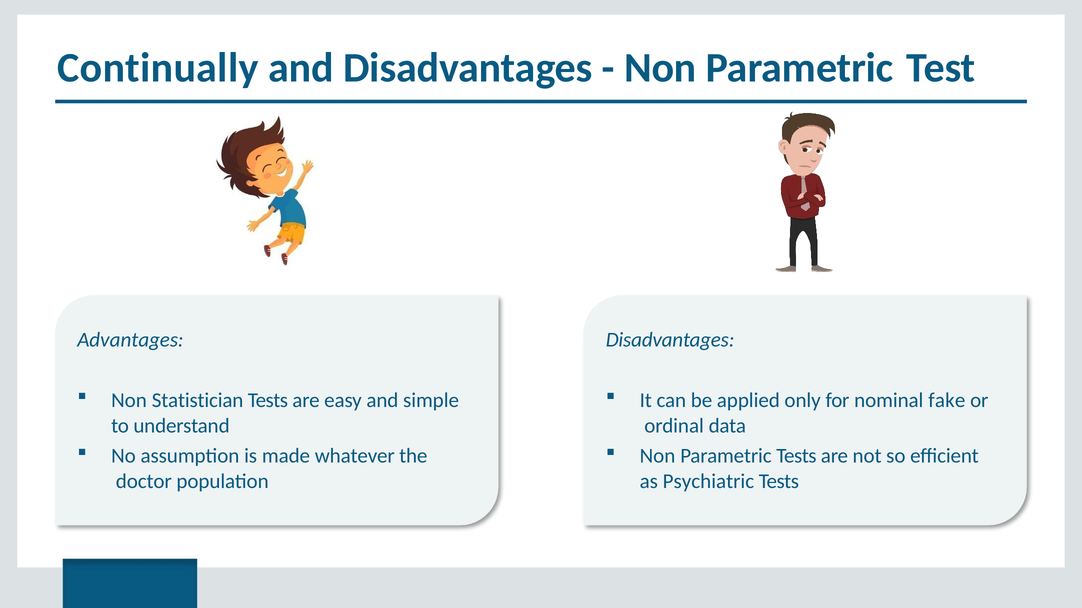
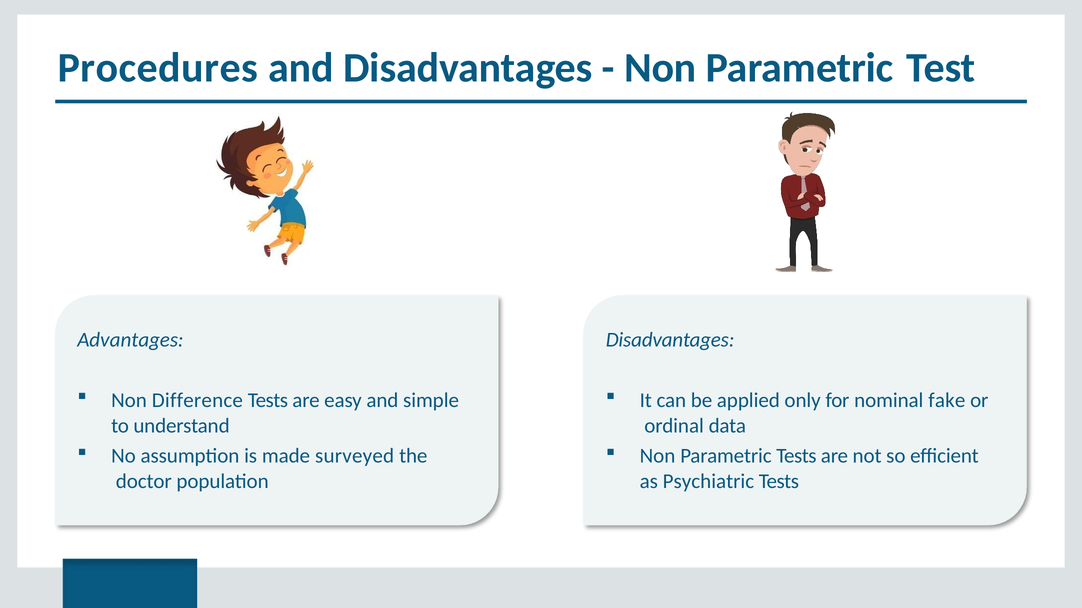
Continually: Continually -> Procedures (158, 68)
Statistician: Statistician -> Difference (197, 401)
whatever: whatever -> surveyed (355, 457)
